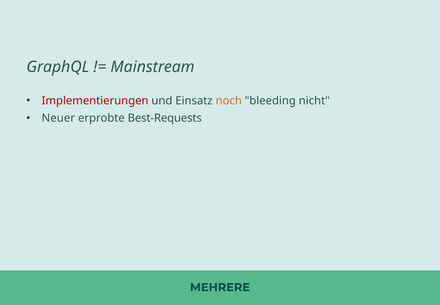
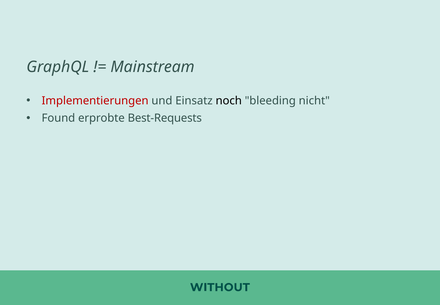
noch colour: orange -> black (229, 100)
Neuer: Neuer -> Found (58, 118)
MEHRERE: MEHRERE -> WITHOUT (220, 287)
